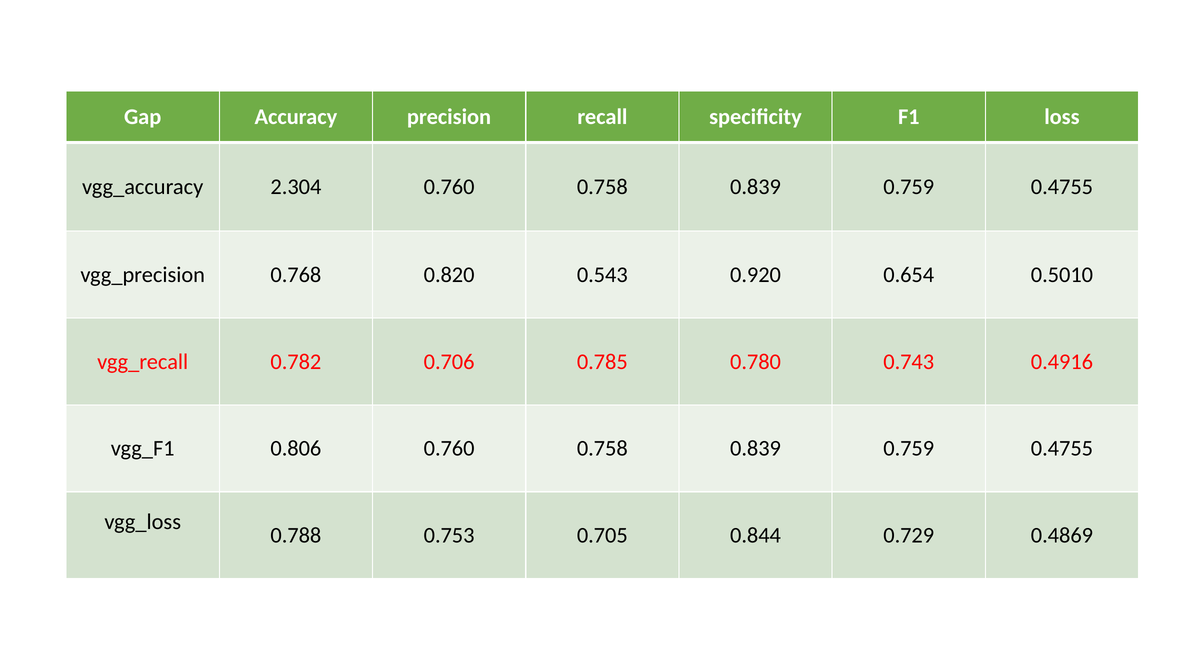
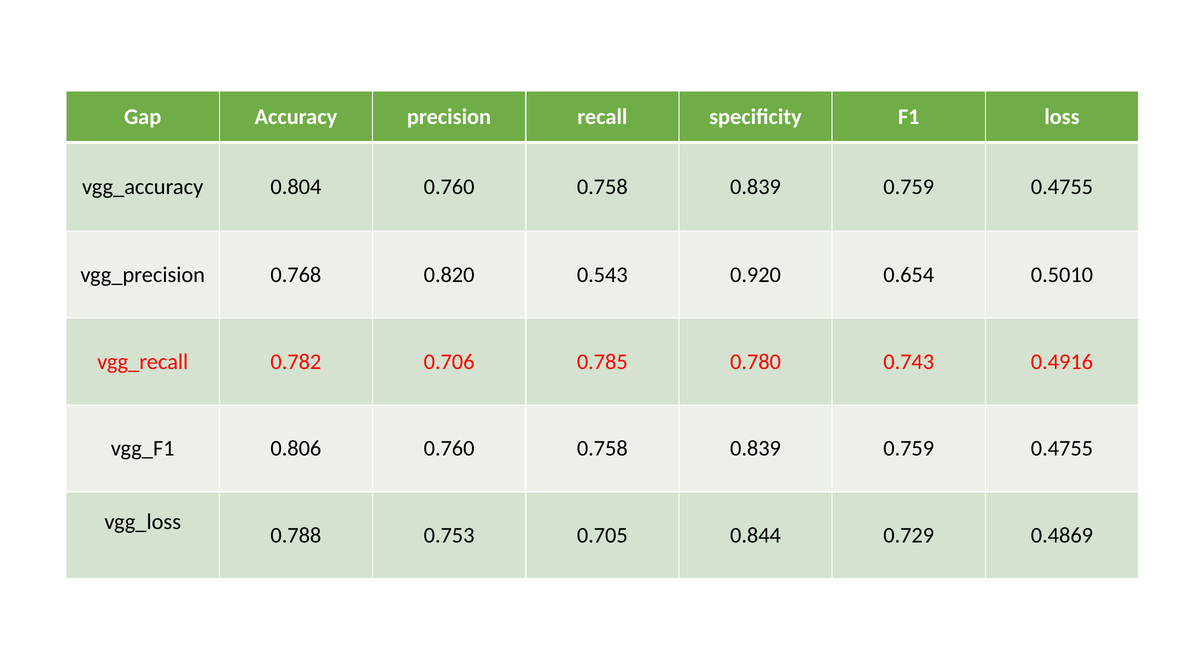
2.304: 2.304 -> 0.804 (296, 187)
